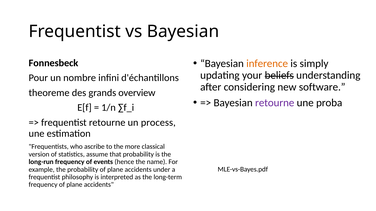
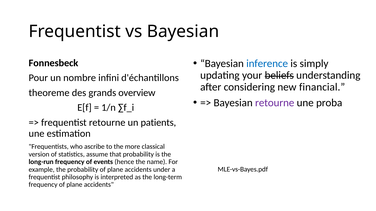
inference colour: orange -> blue (267, 64)
software: software -> financial (322, 87)
process: process -> patients (158, 123)
